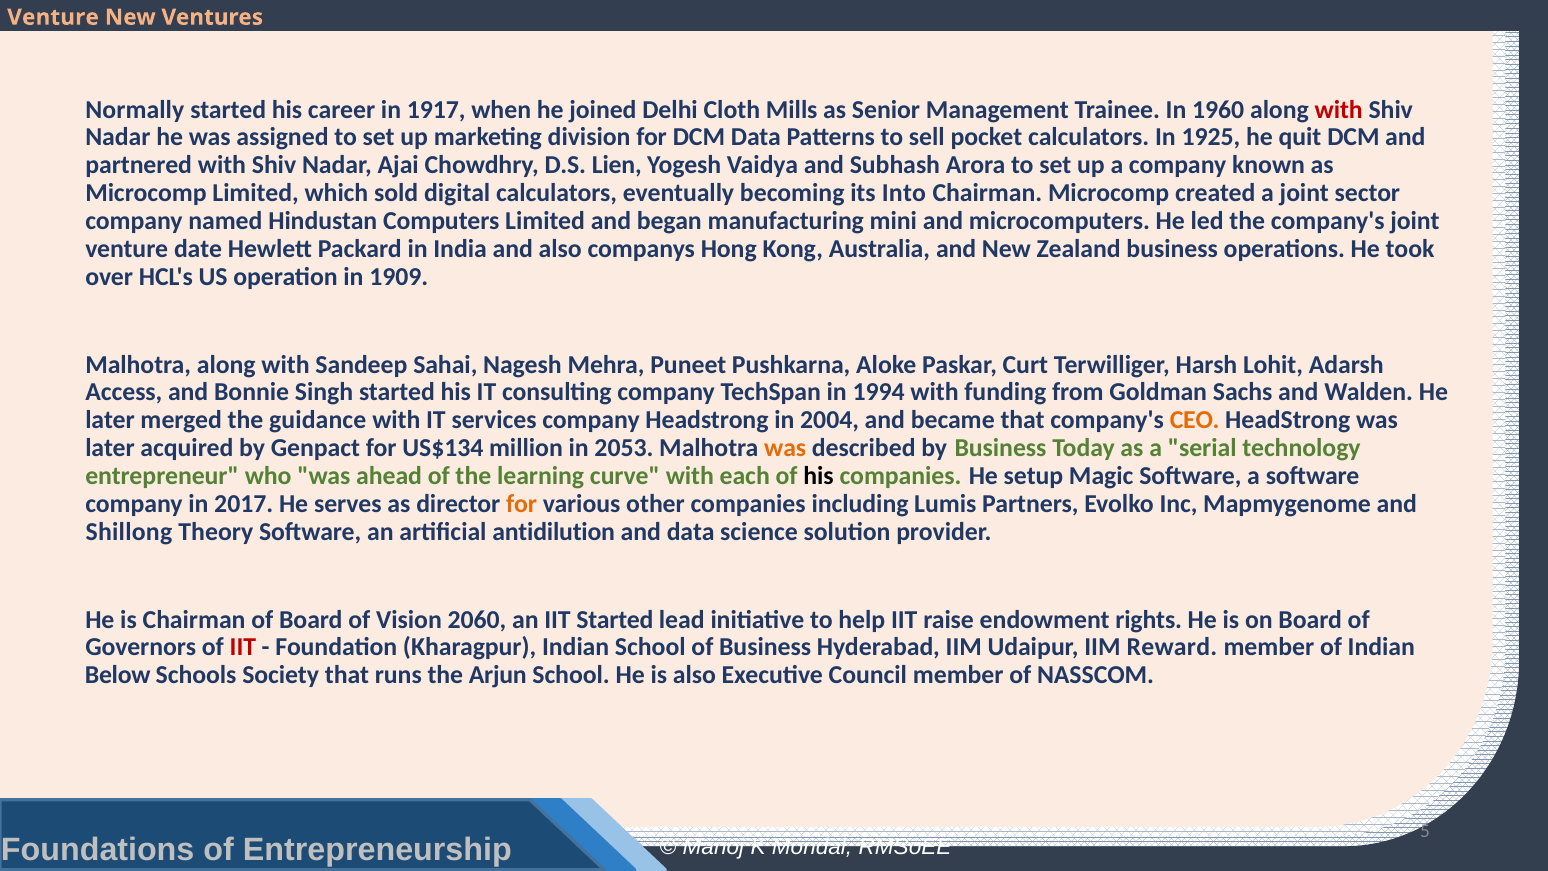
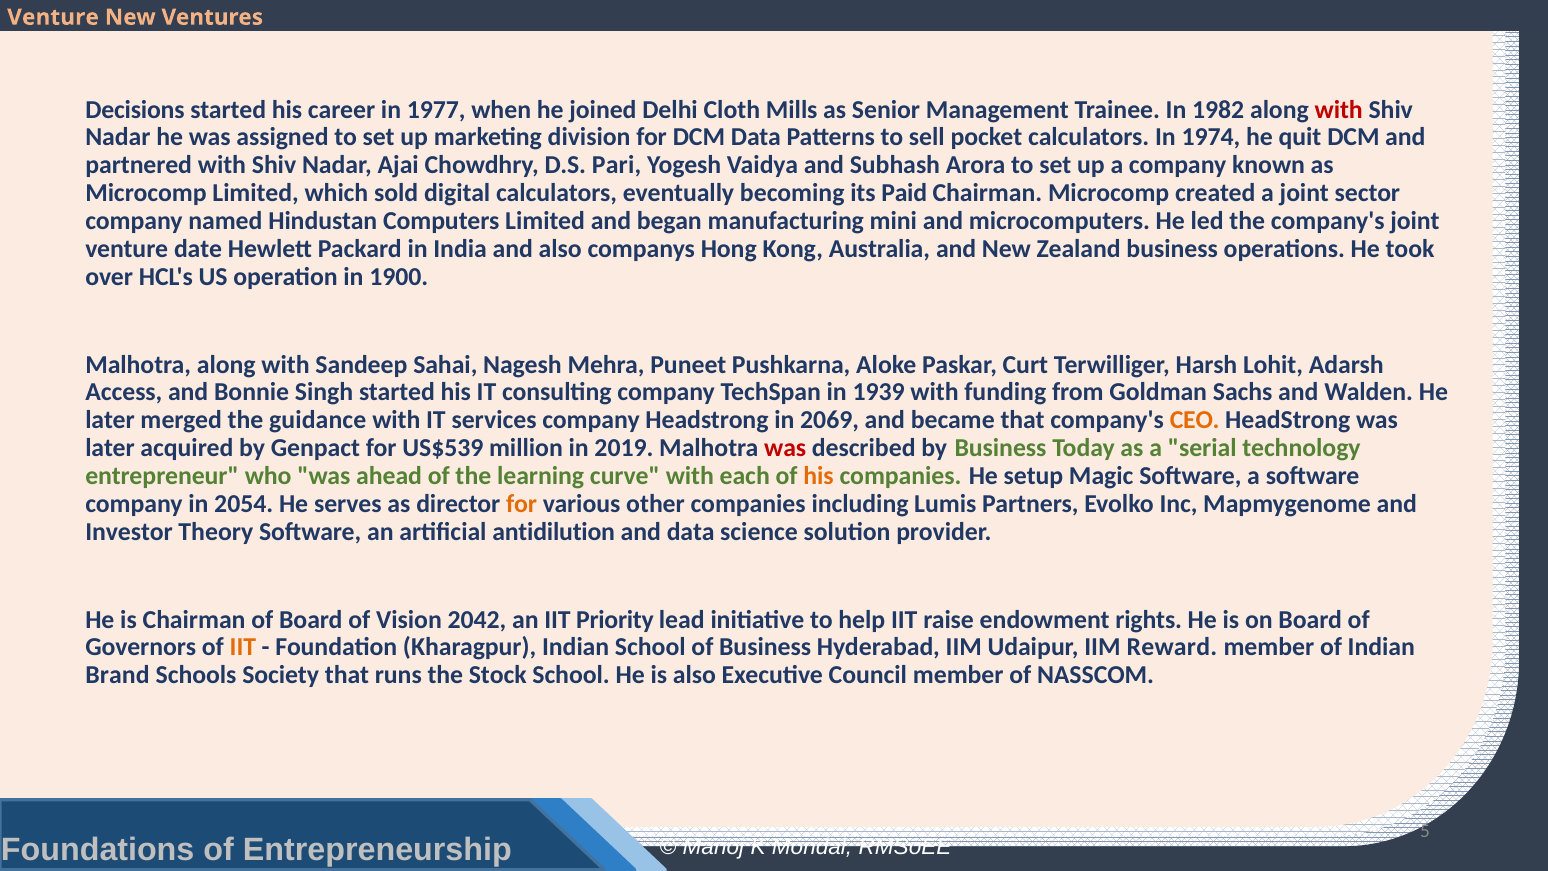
Normally: Normally -> Decisions (135, 109)
1917: 1917 -> 1977 (436, 109)
1960: 1960 -> 1982 (1218, 109)
1925: 1925 -> 1974 (1211, 137)
Lien: Lien -> Pari (617, 165)
Into: Into -> Paid (904, 193)
1909: 1909 -> 1900 (399, 276)
1994: 1994 -> 1939 (879, 392)
2004: 2004 -> 2069 (830, 420)
US$134: US$134 -> US$539 (443, 448)
2053: 2053 -> 2019 (624, 448)
was colour: orange -> red (785, 448)
his colour: black -> orange (819, 476)
2017: 2017 -> 2054 (244, 504)
Shillong: Shillong -> Investor (129, 531)
2060: 2060 -> 2042 (477, 619)
IIT Started: Started -> Priority (615, 619)
IIT colour: red -> orange (243, 647)
Below: Below -> Brand (118, 675)
Arjun: Arjun -> Stock (498, 675)
